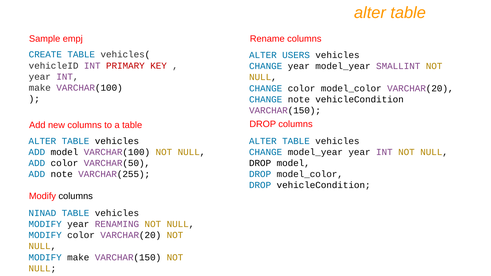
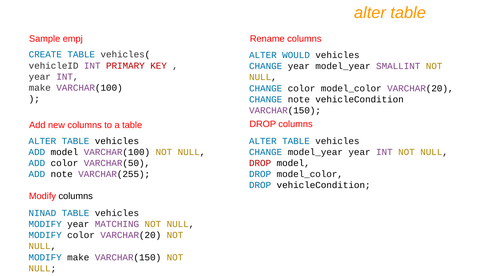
USERS: USERS -> WOULD (296, 55)
DROP colour: black -> red (260, 163)
RENAMING: RENAMING -> MATCHING (117, 224)
